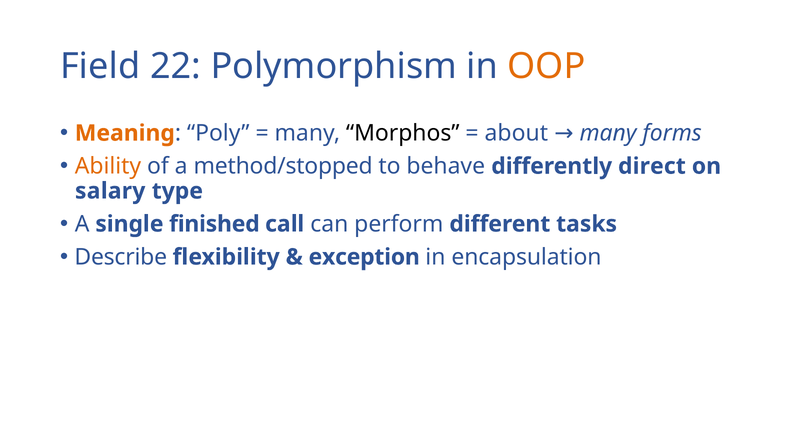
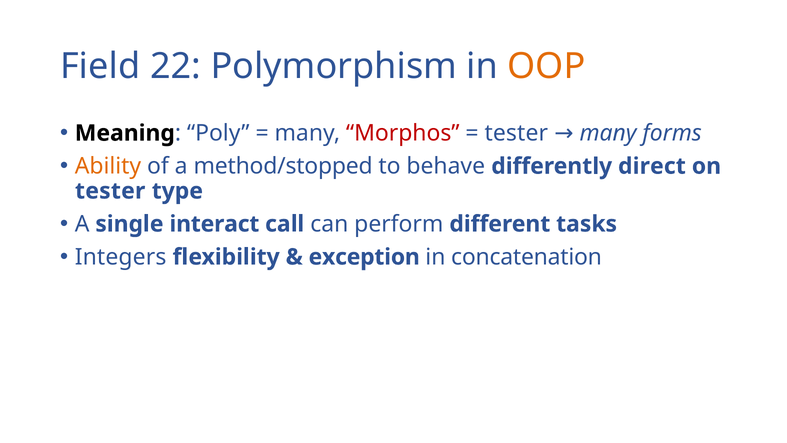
Meaning colour: orange -> black (125, 133)
Morphos colour: black -> red (403, 133)
about: about -> tester (516, 133)
salary: salary -> tester (110, 191)
finished: finished -> interact (214, 224)
Describe: Describe -> Integers (121, 257)
encapsulation: encapsulation -> concatenation (527, 257)
